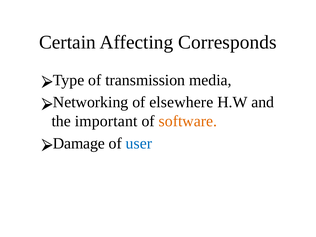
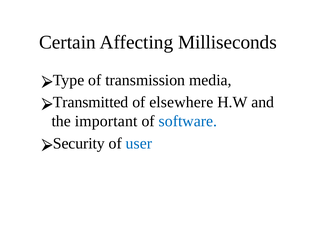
Corresponds: Corresponds -> Milliseconds (227, 42)
Networking: Networking -> Transmitted (91, 102)
software colour: orange -> blue (188, 121)
Damage: Damage -> Security (79, 143)
